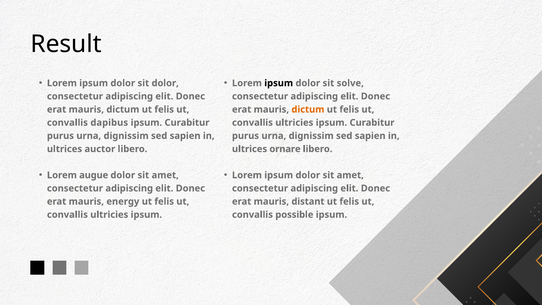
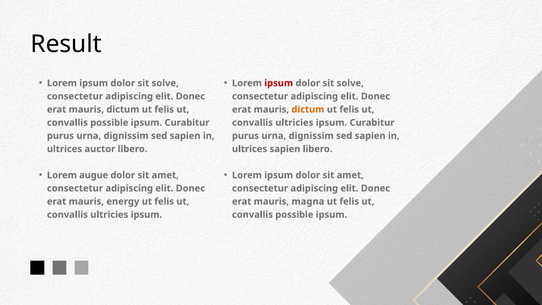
dolor: dolor -> solve (165, 83)
ipsum colour: black -> red (279, 83)
dapibus: dapibus -> possible (109, 123)
ultrices ornare: ornare -> sapien (285, 149)
distant: distant -> magna (308, 201)
